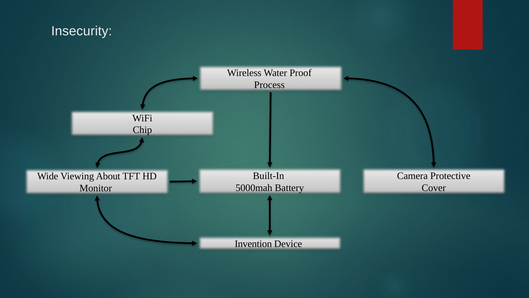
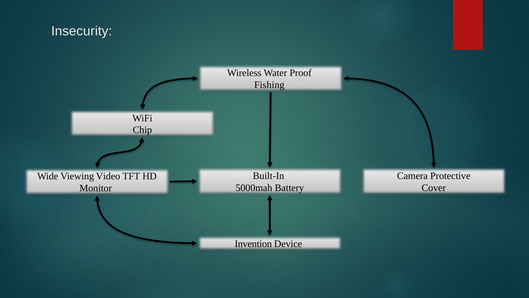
Process: Process -> Fishing (269, 85)
About: About -> Video (108, 176)
